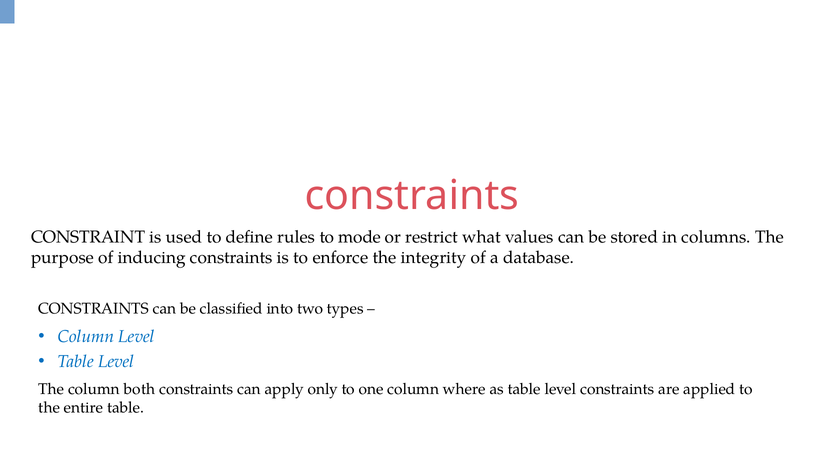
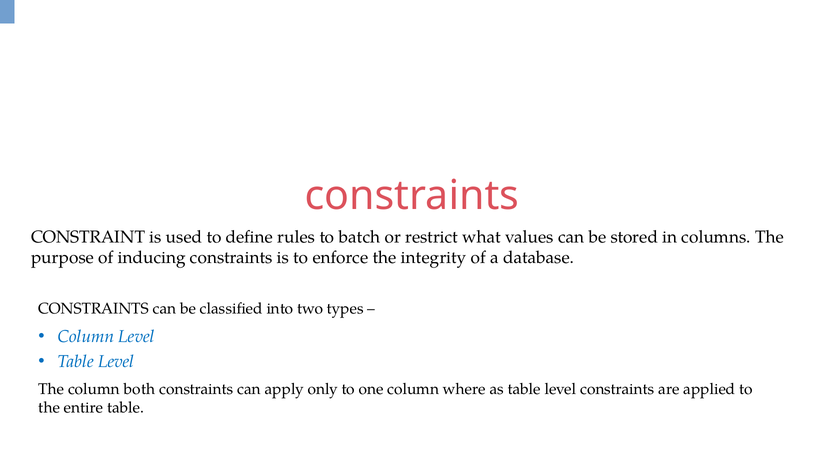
mode: mode -> batch (360, 237)
